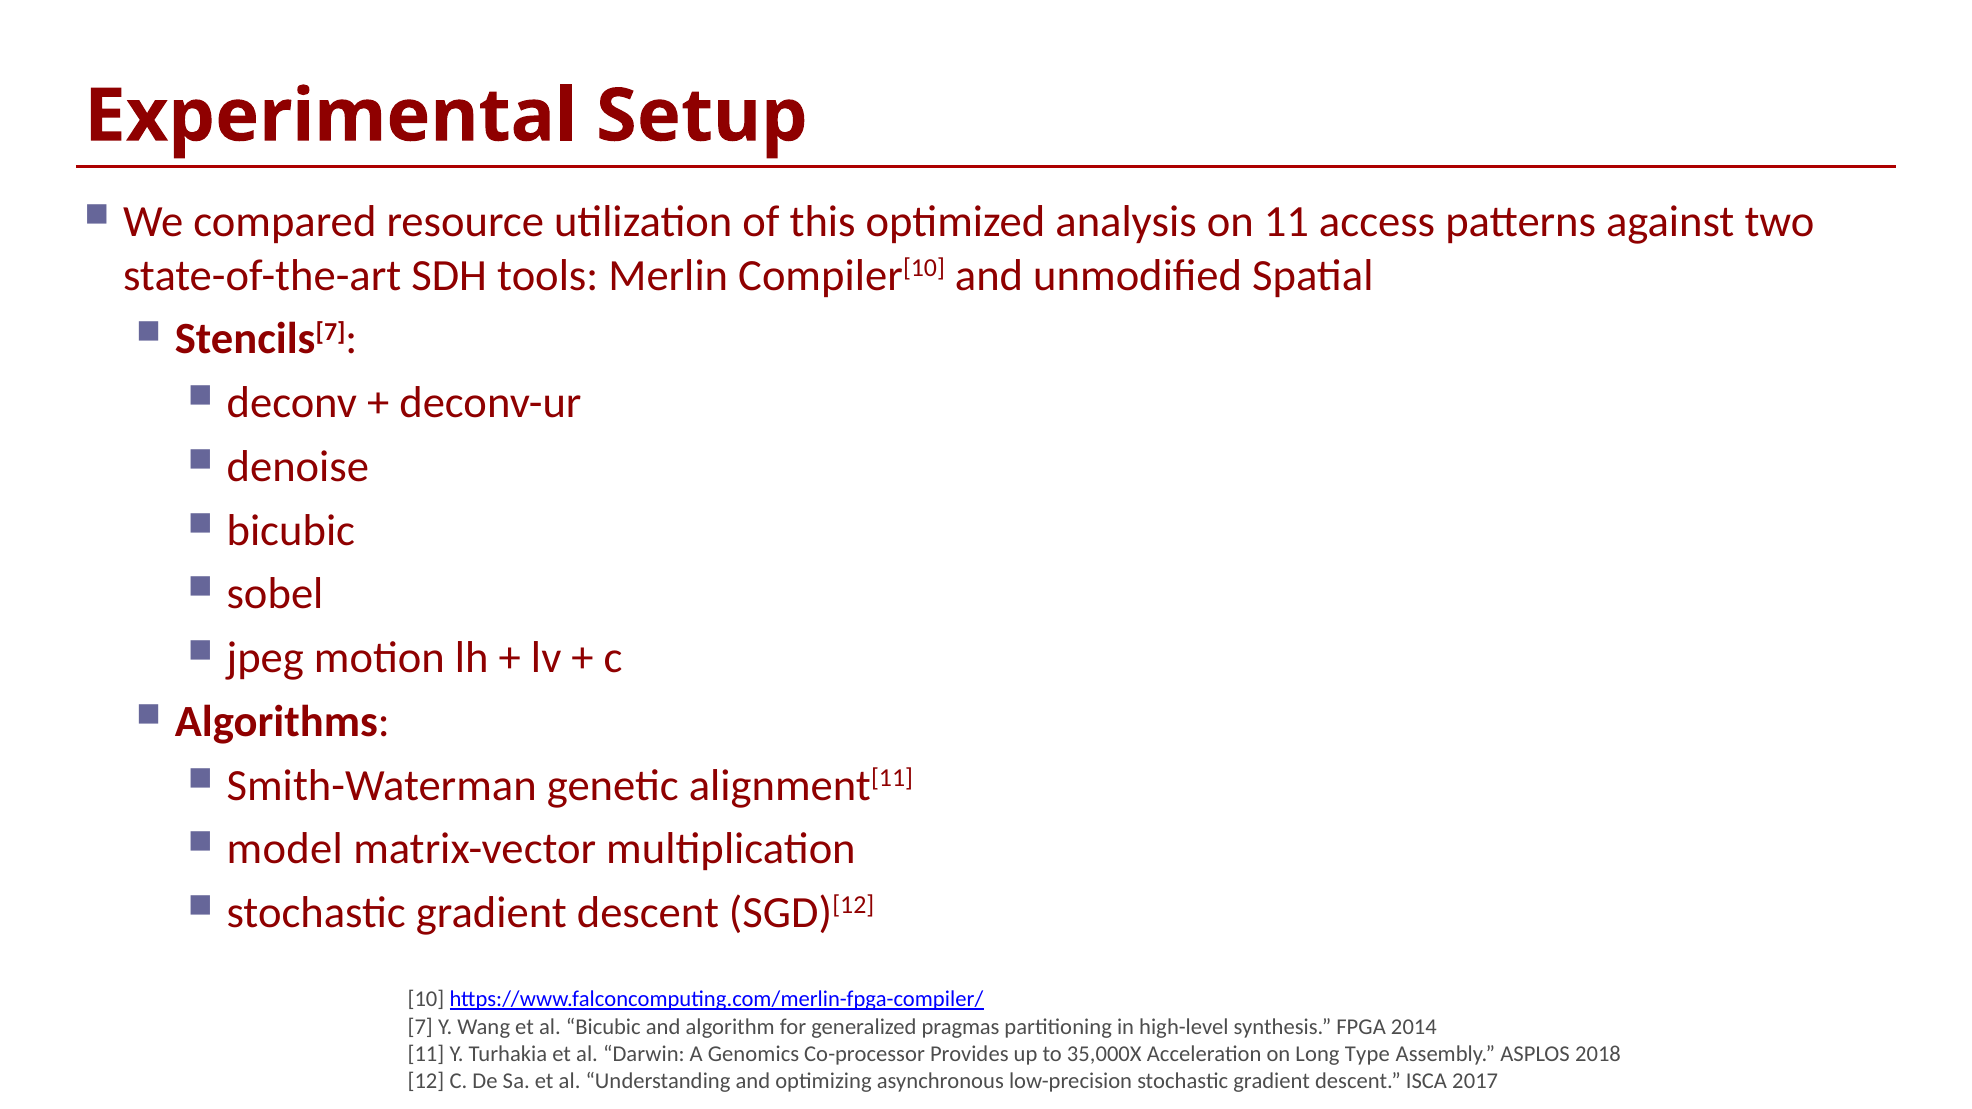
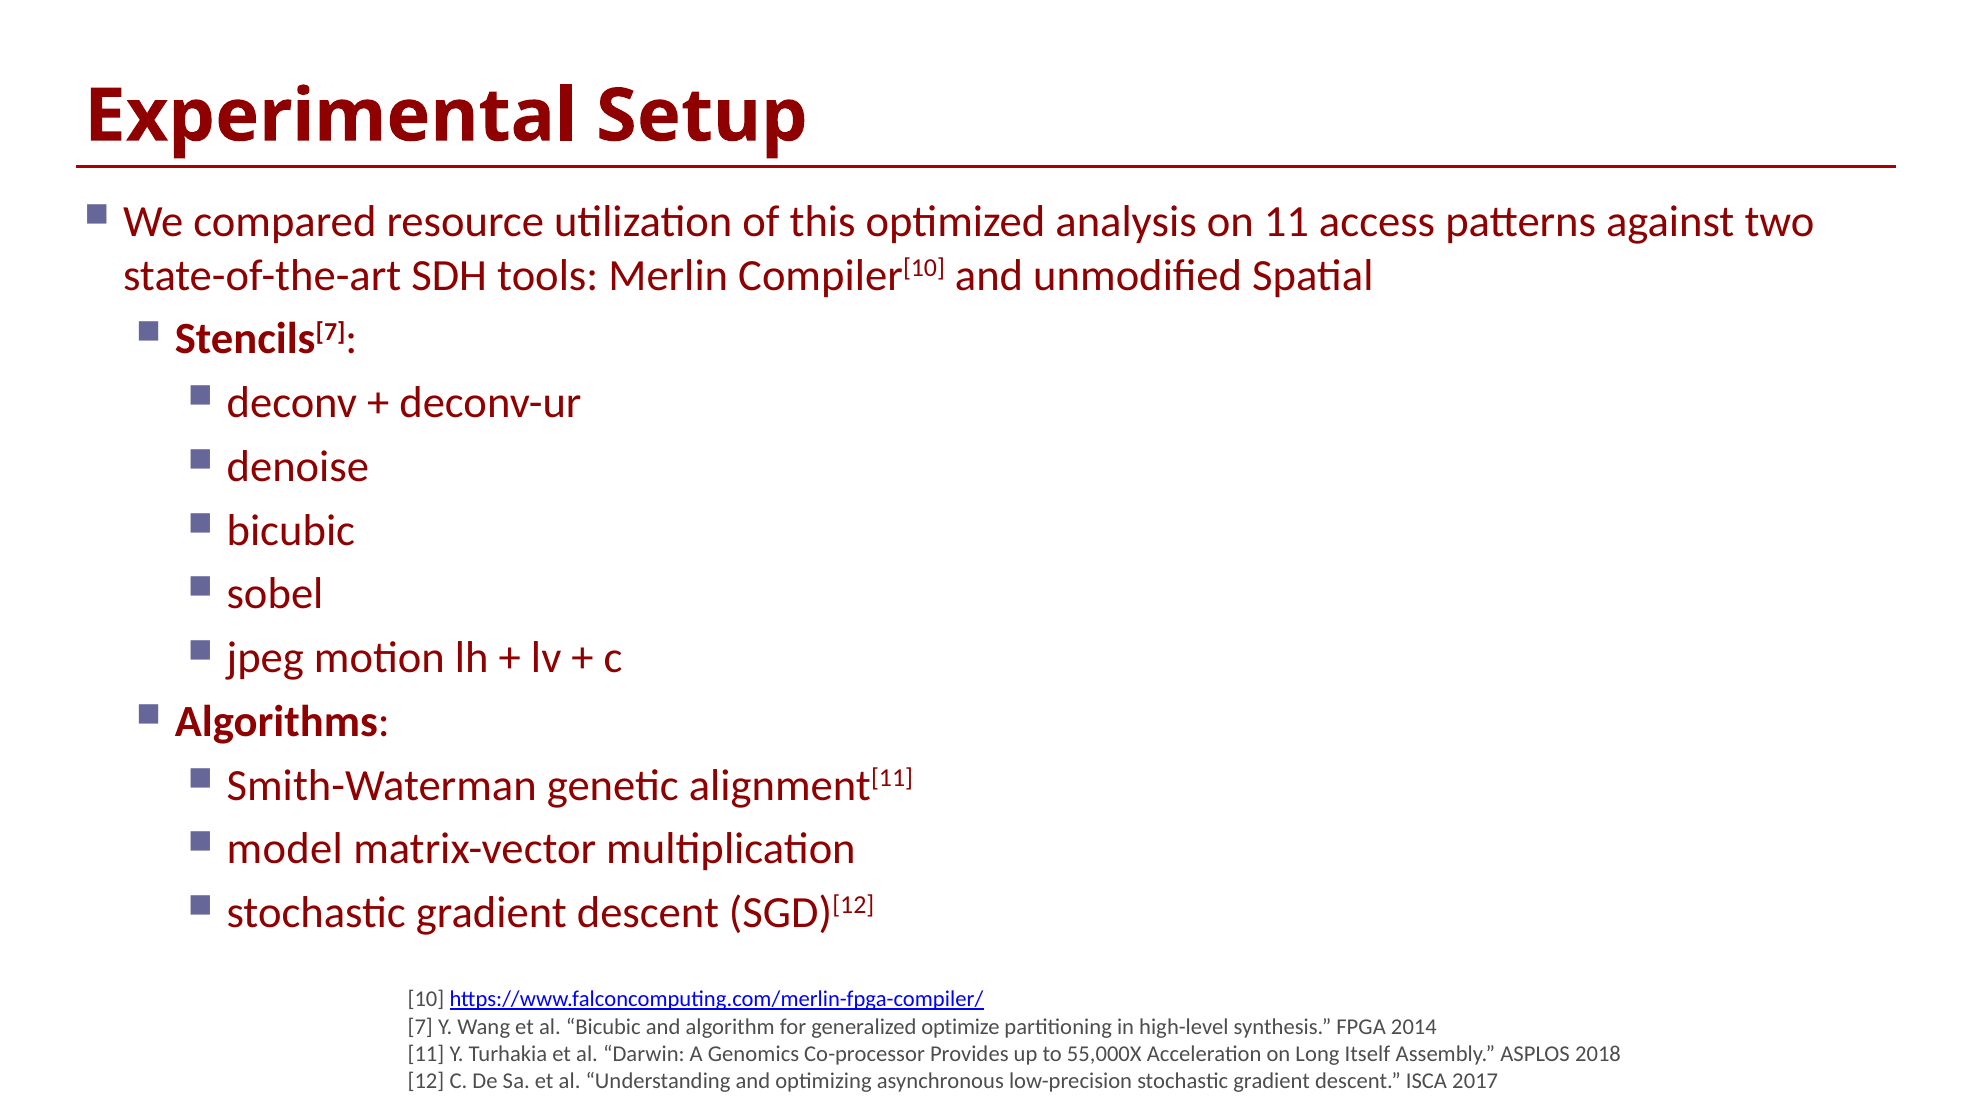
pragmas: pragmas -> optimize (961, 1027)
35,000X: 35,000X -> 55,000X (1104, 1054)
Type: Type -> Itself (1367, 1054)
